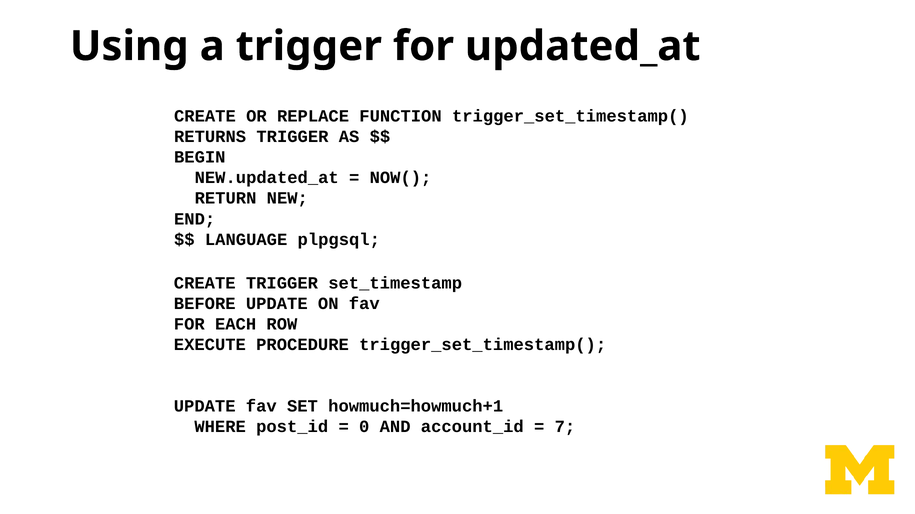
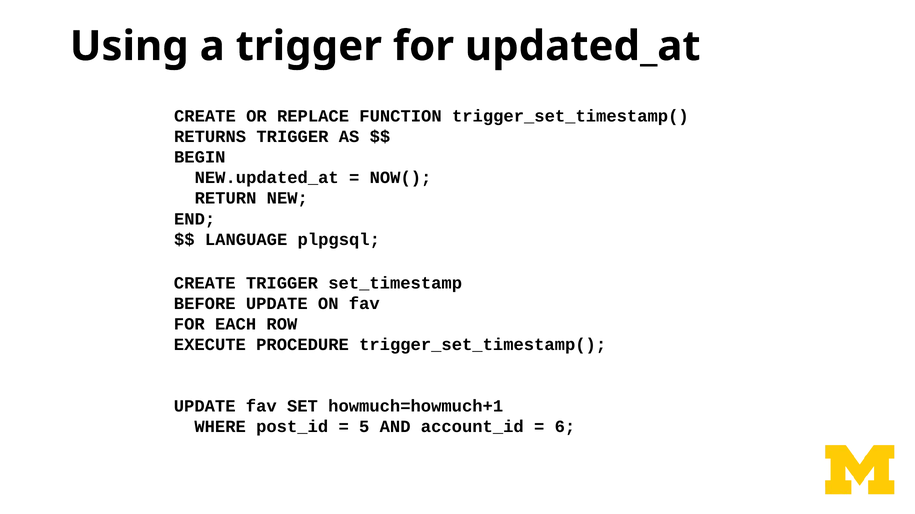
0: 0 -> 5 (364, 427)
7: 7 -> 6 (565, 427)
